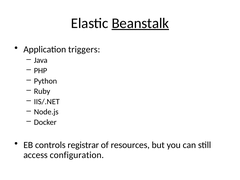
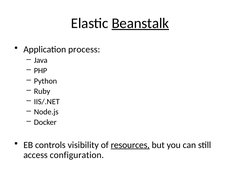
triggers: triggers -> process (84, 49)
registrar: registrar -> visibility (83, 145)
resources underline: none -> present (130, 145)
